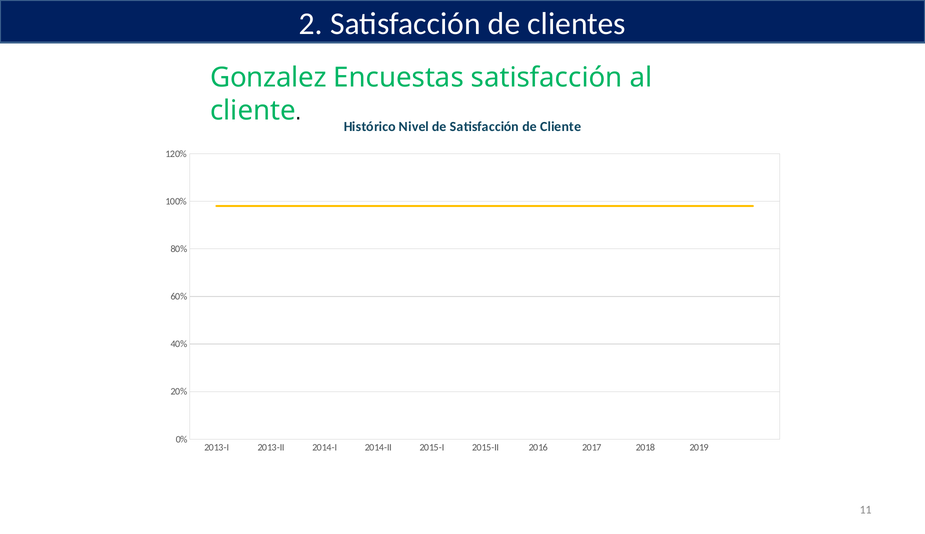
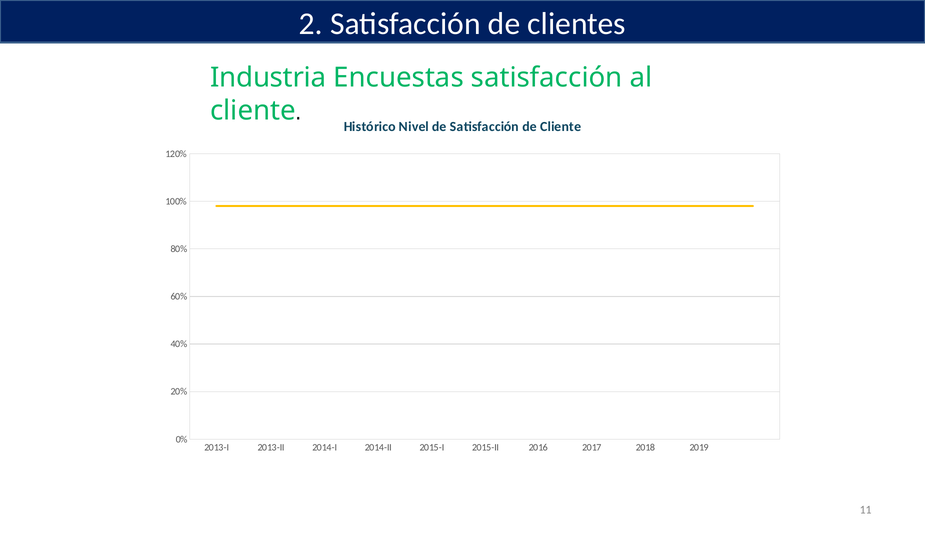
Gonzalez: Gonzalez -> Industria (268, 77)
